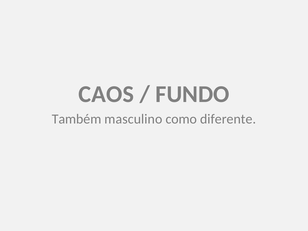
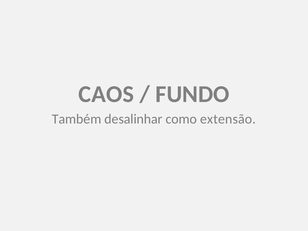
masculino: masculino -> desalinhar (133, 119)
diferente: diferente -> extensão (228, 119)
